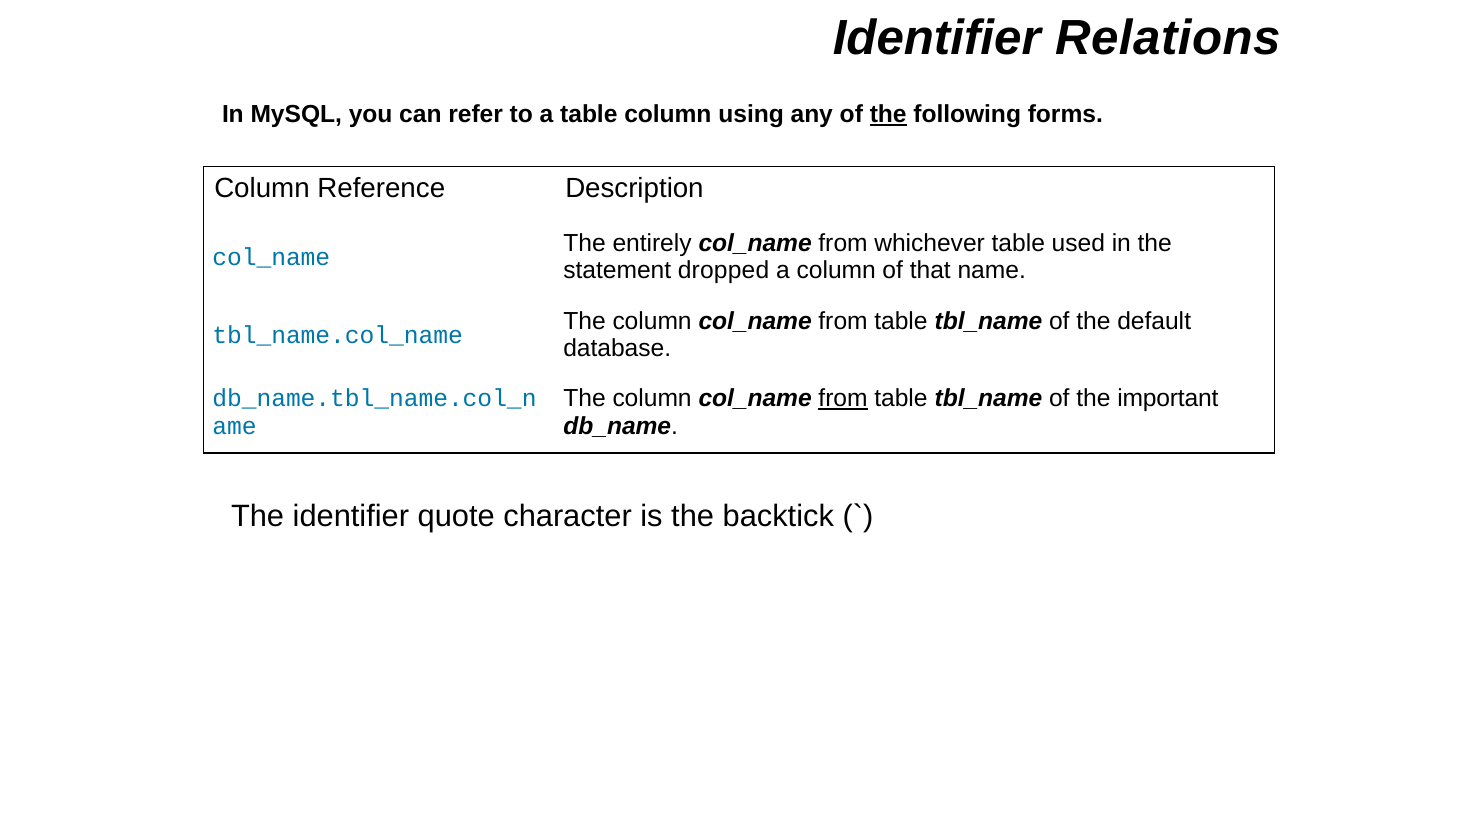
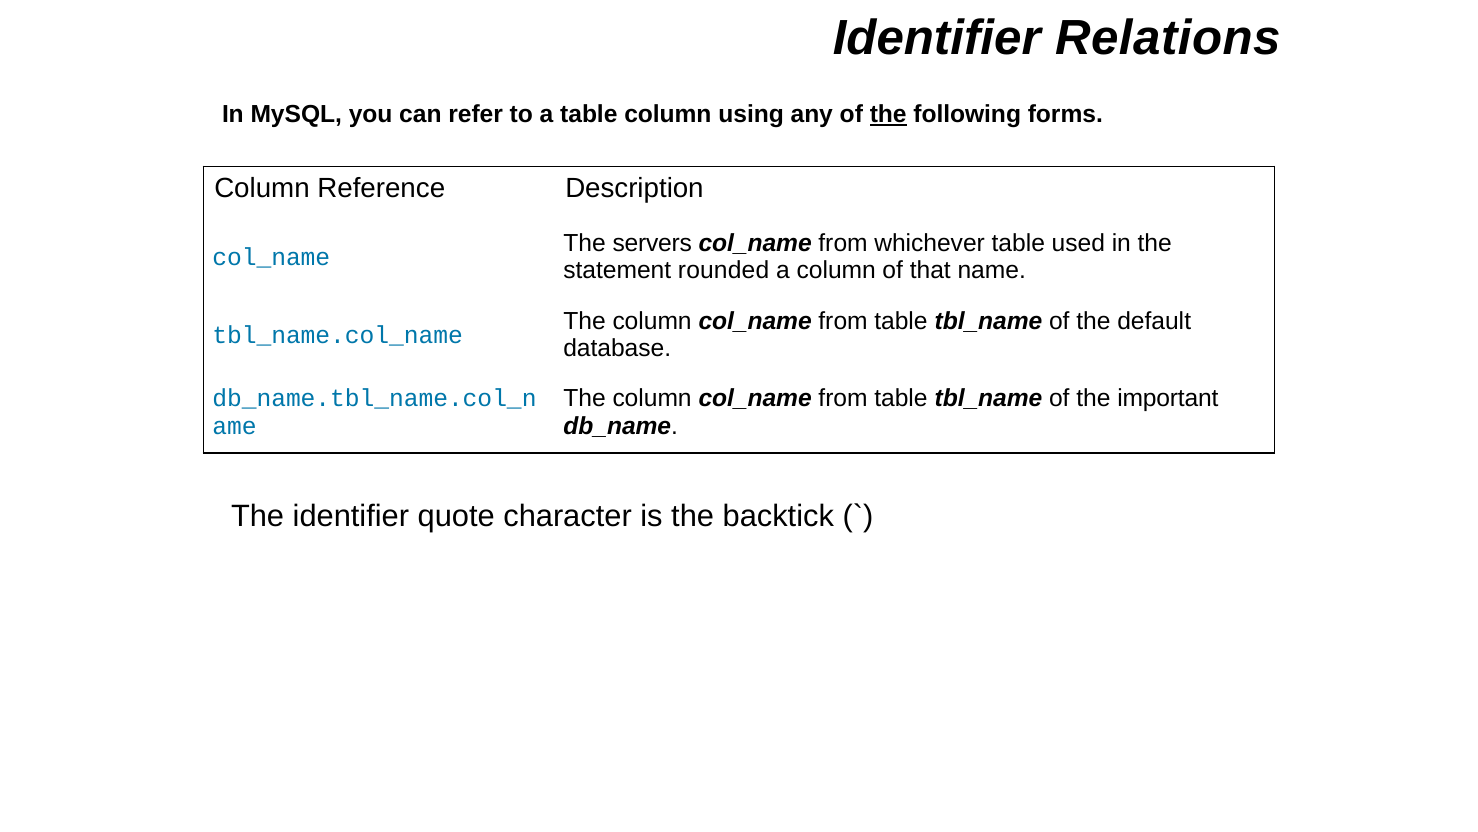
entirely: entirely -> servers (652, 243)
dropped: dropped -> rounded (724, 271)
from underline: present -> none (843, 398)
